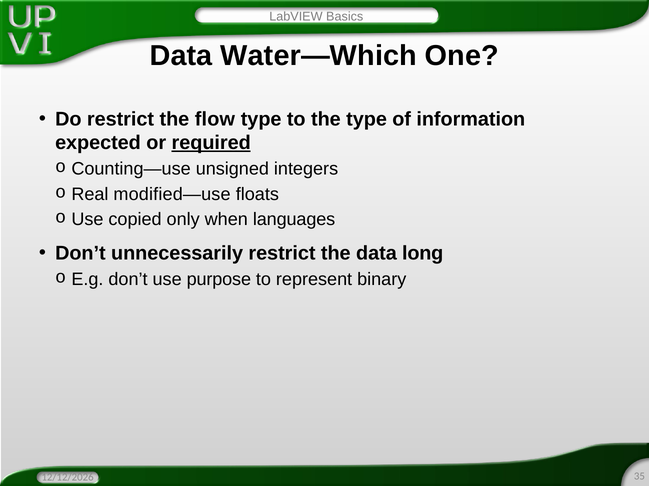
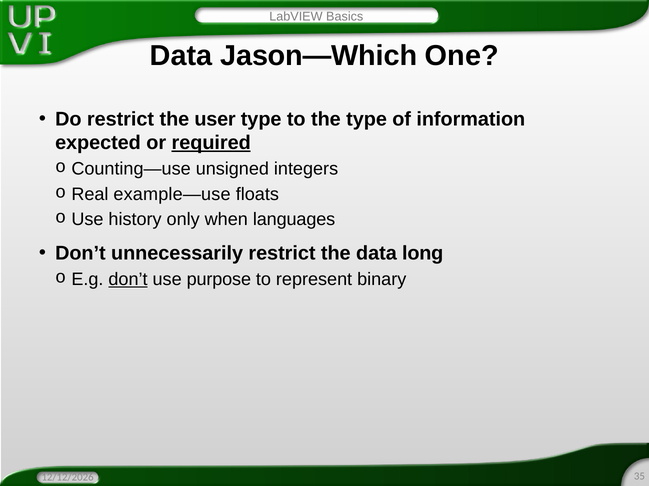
Water—Which: Water—Which -> Jason—Which (319, 56)
flow: flow -> user (215, 119)
modified—use: modified—use -> example—use (172, 195)
copied: copied -> history (135, 220)
don’t underline: none -> present (128, 280)
